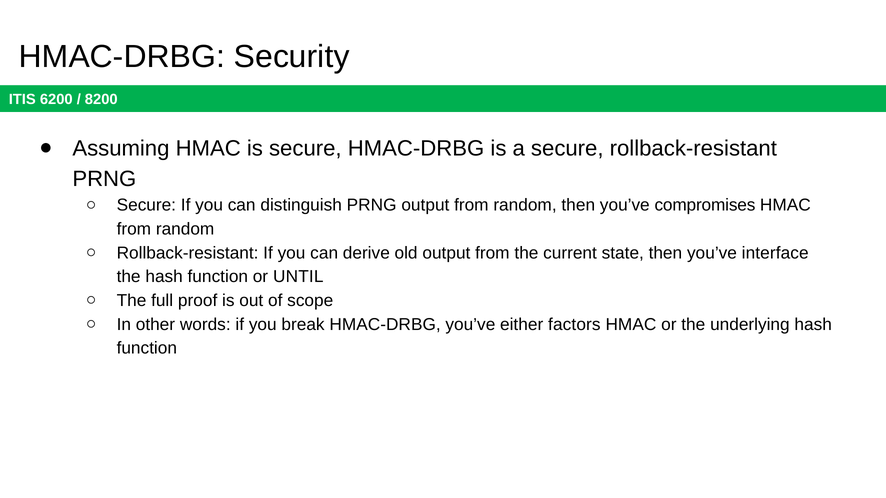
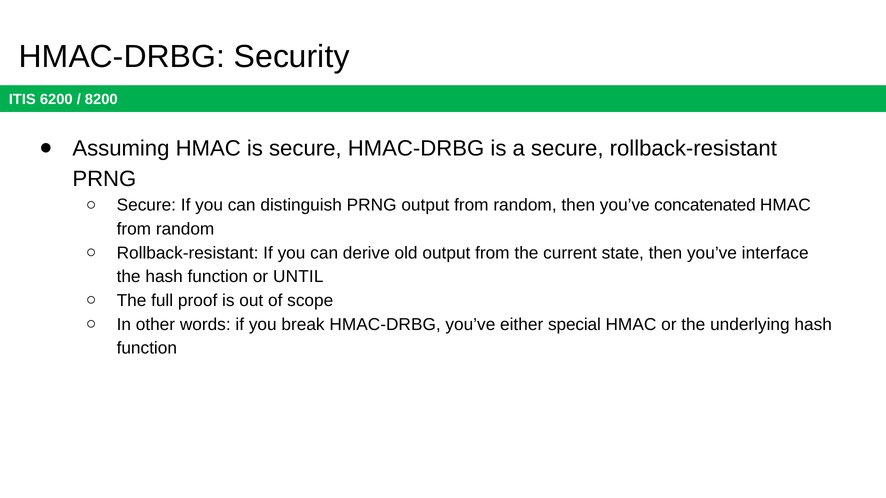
compromises: compromises -> concatenated (705, 205)
factors: factors -> special (574, 325)
